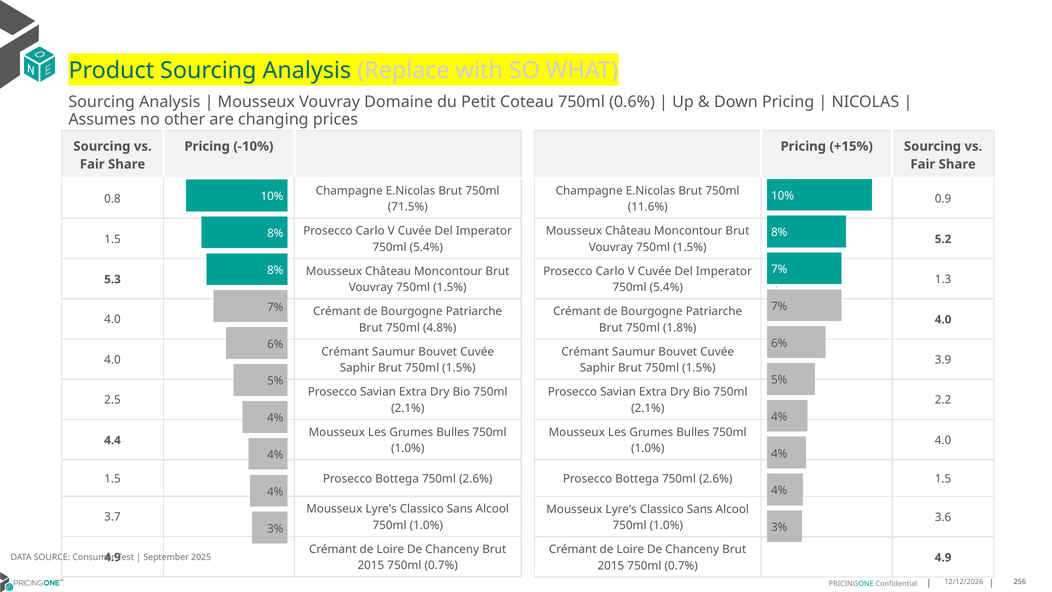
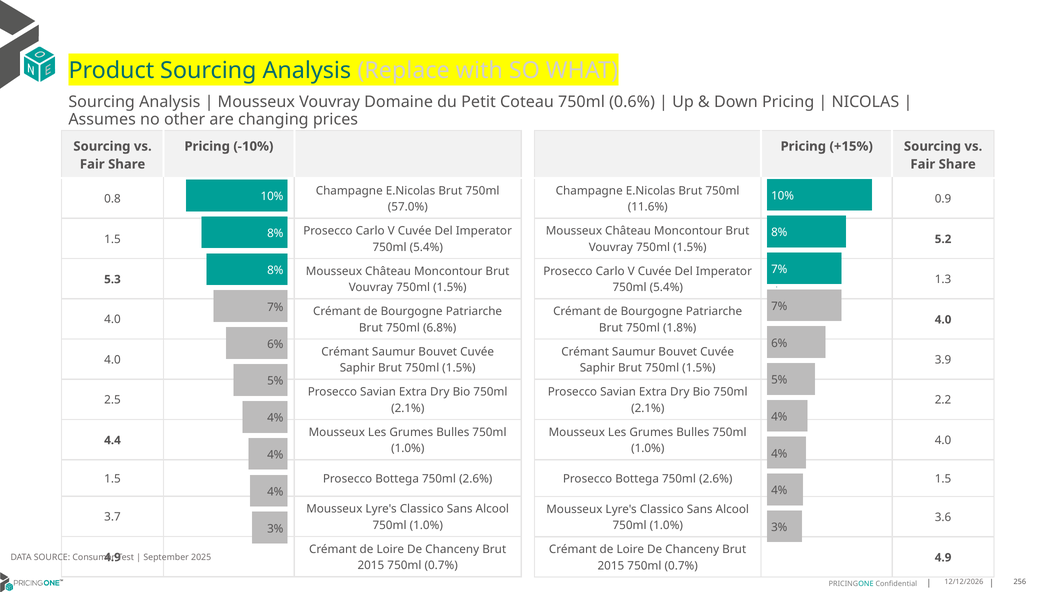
71.5%: 71.5% -> 57.0% (408, 207)
4.8%: 4.8% -> 6.8% (440, 328)
